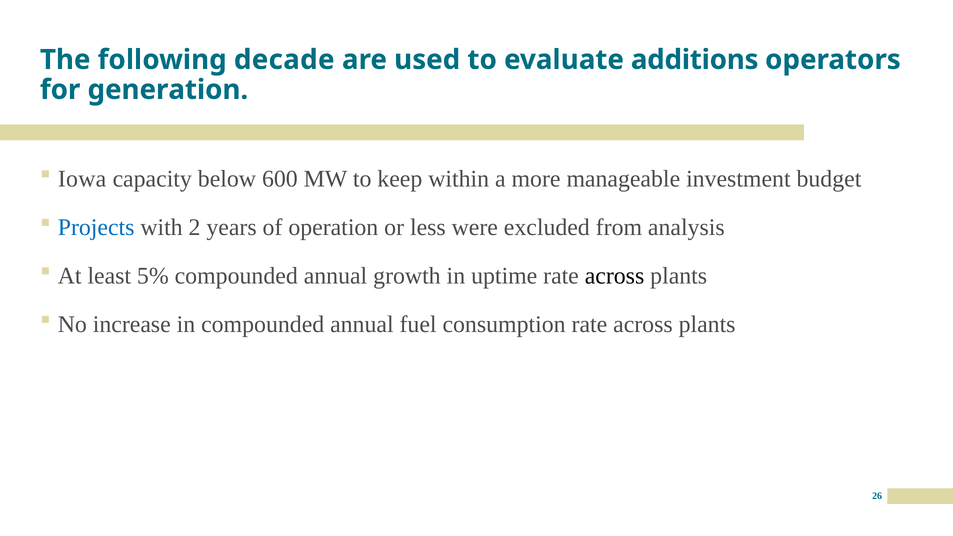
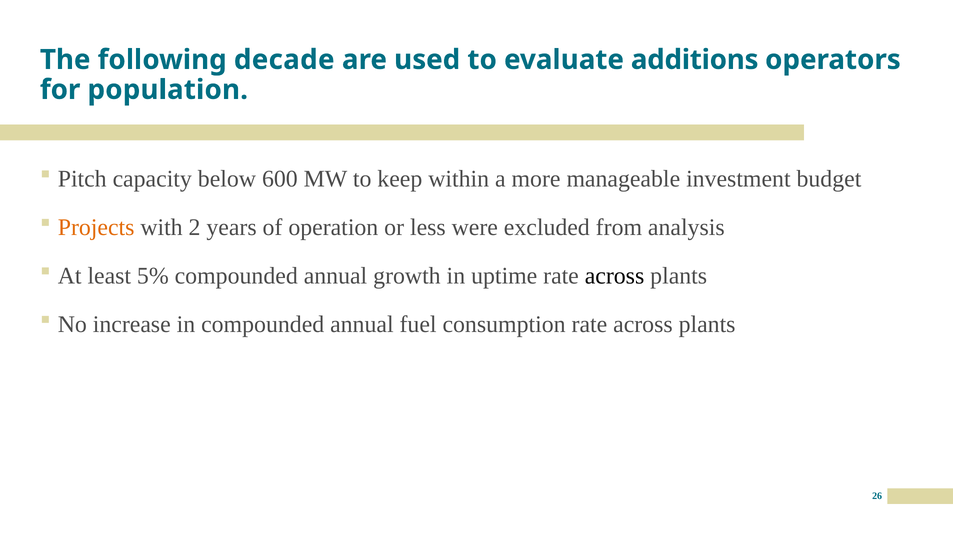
generation: generation -> population (168, 90)
Iowa: Iowa -> Pitch (82, 179)
Projects colour: blue -> orange (96, 227)
